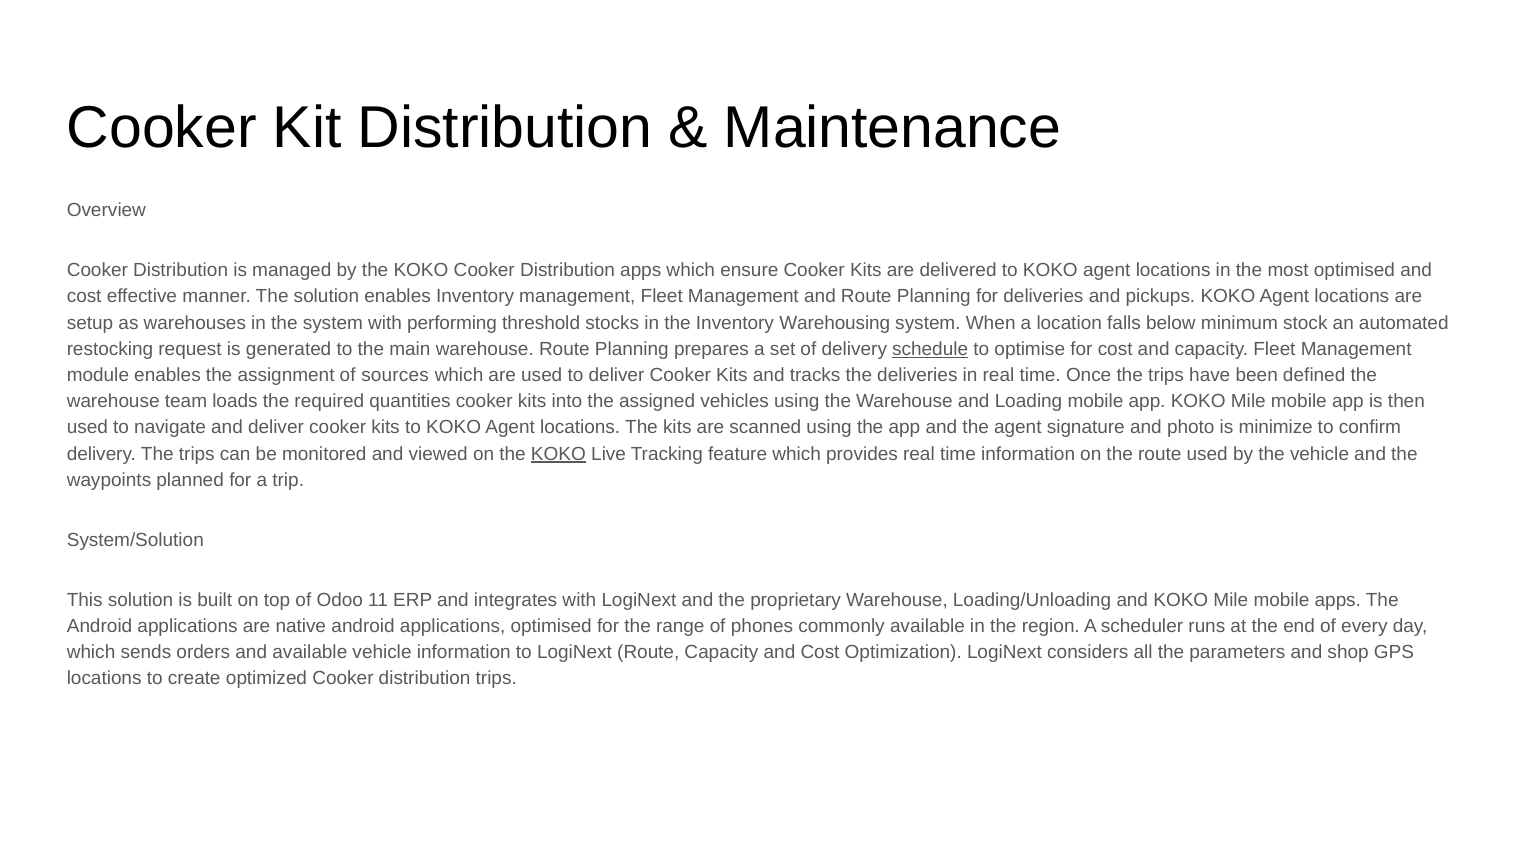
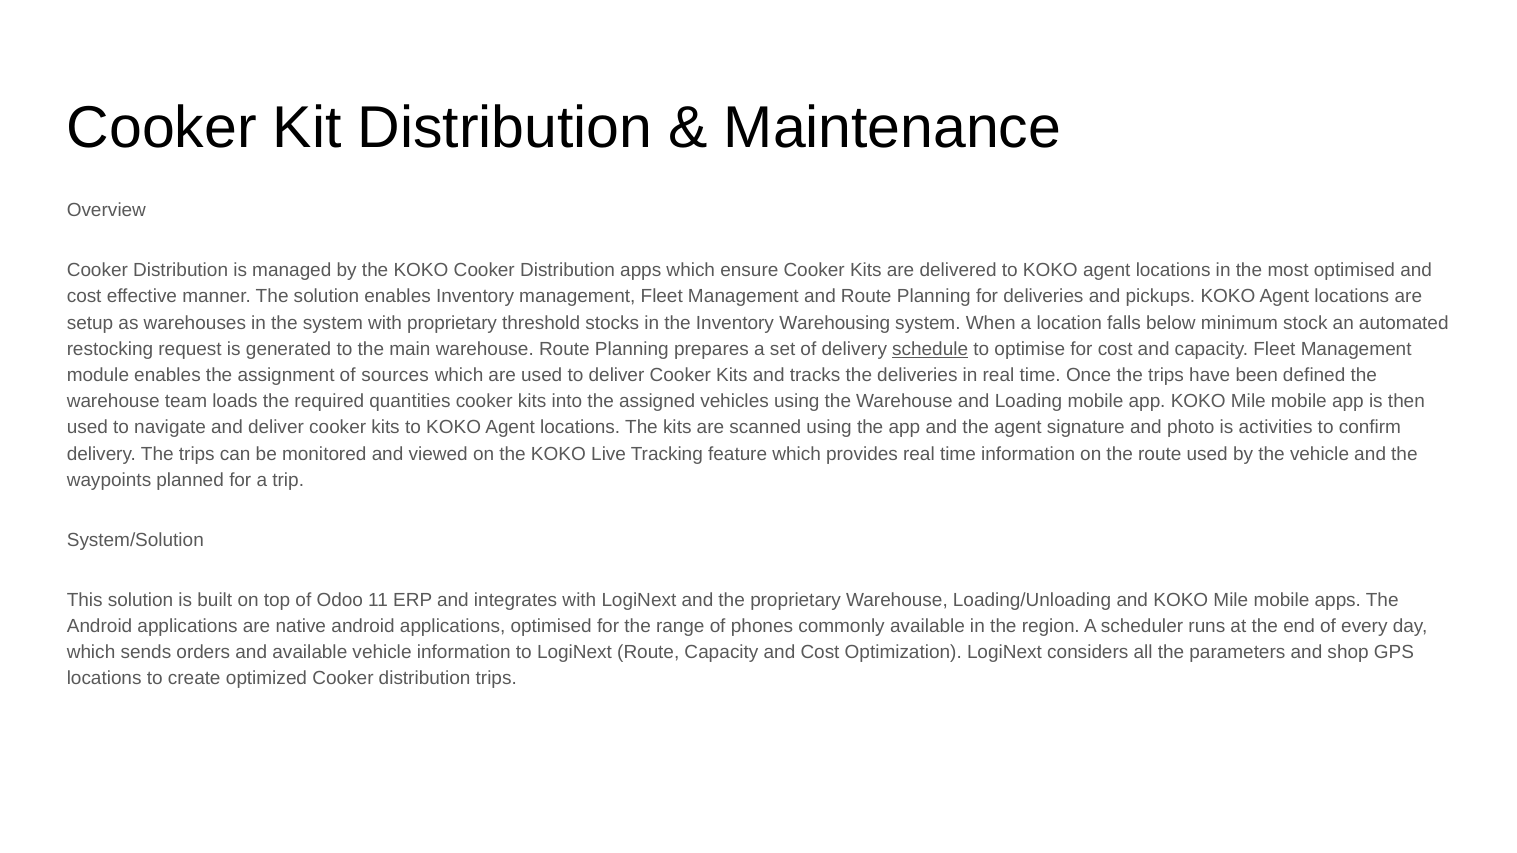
with performing: performing -> proprietary (452, 323)
minimize: minimize -> activities (1276, 428)
KOKO underline: present -> none (558, 454)
